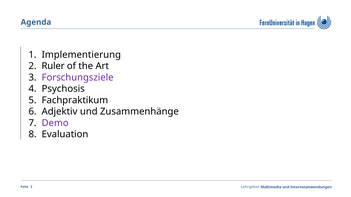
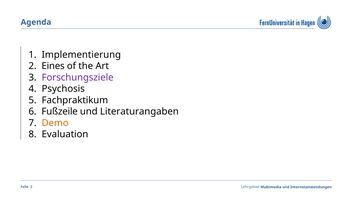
Ruler: Ruler -> Eines (53, 66)
Adjektiv: Adjektiv -> Fußzeile (60, 112)
Zusammenhänge: Zusammenhänge -> Literaturangaben (139, 112)
Demo colour: purple -> orange (55, 123)
